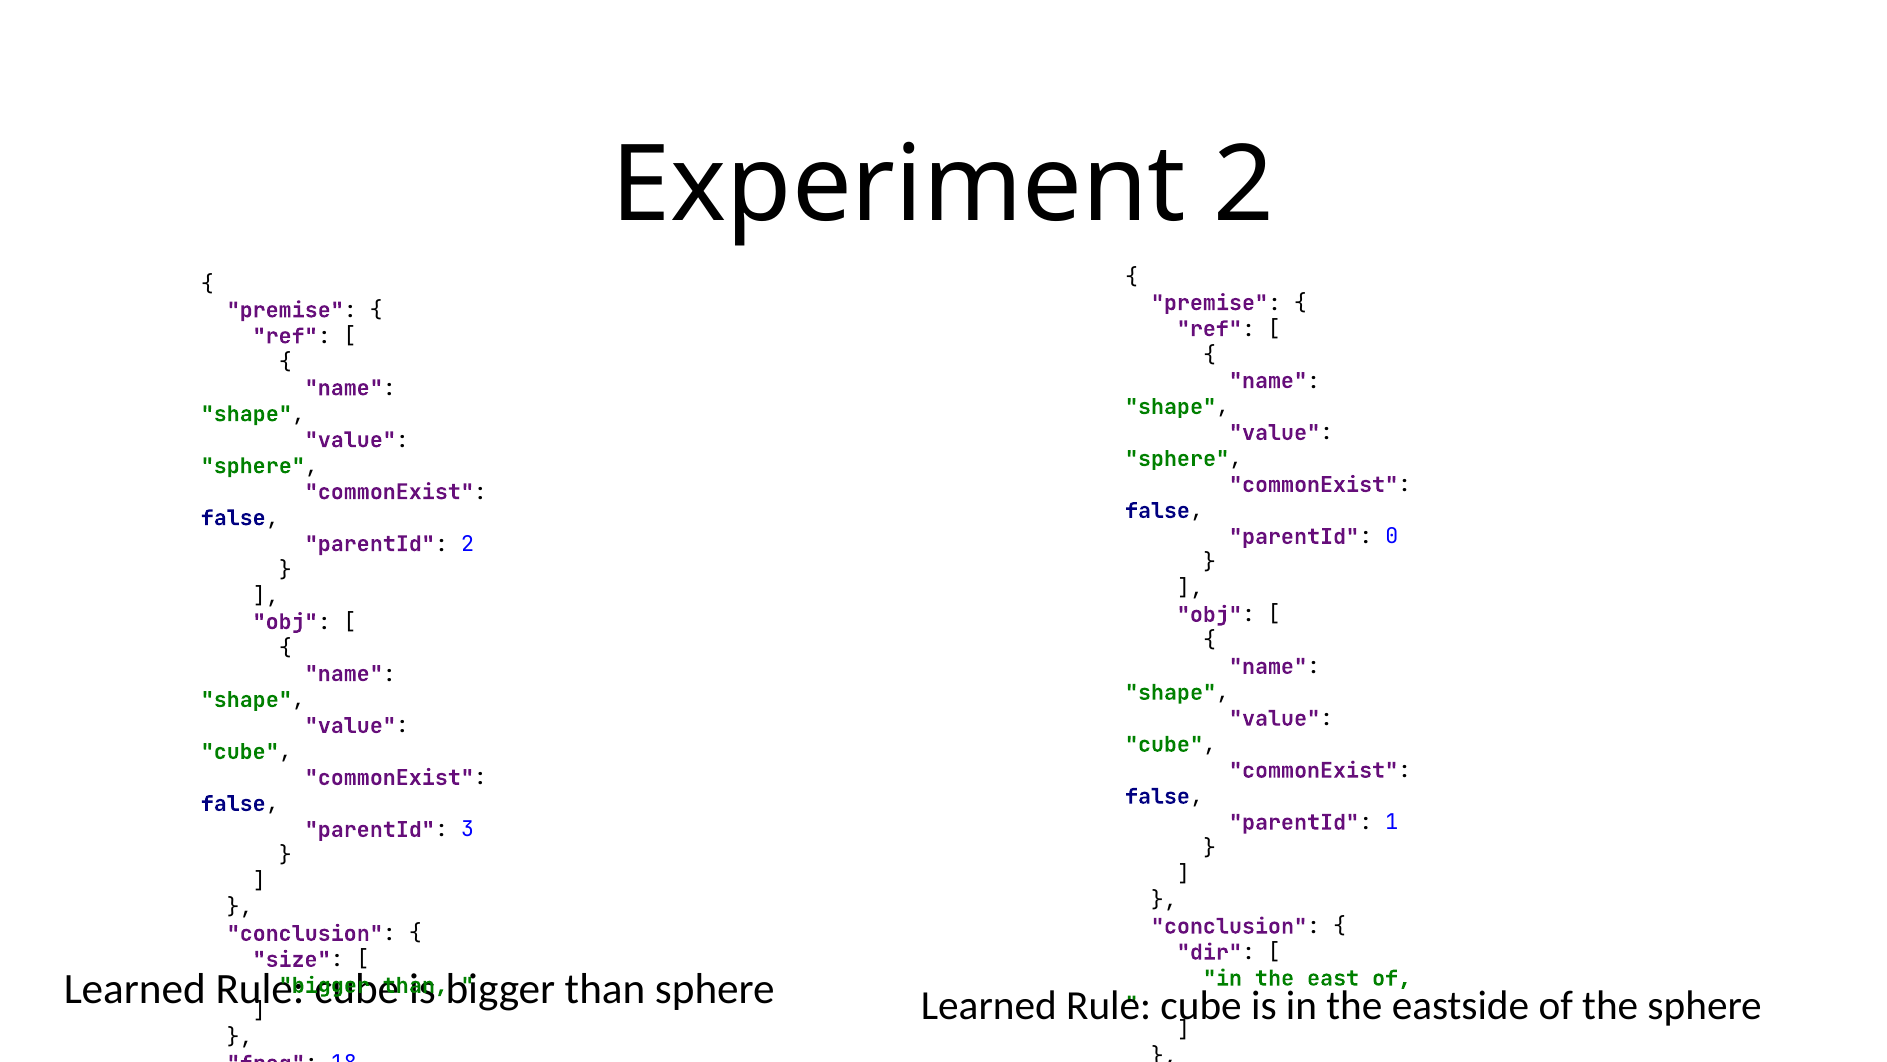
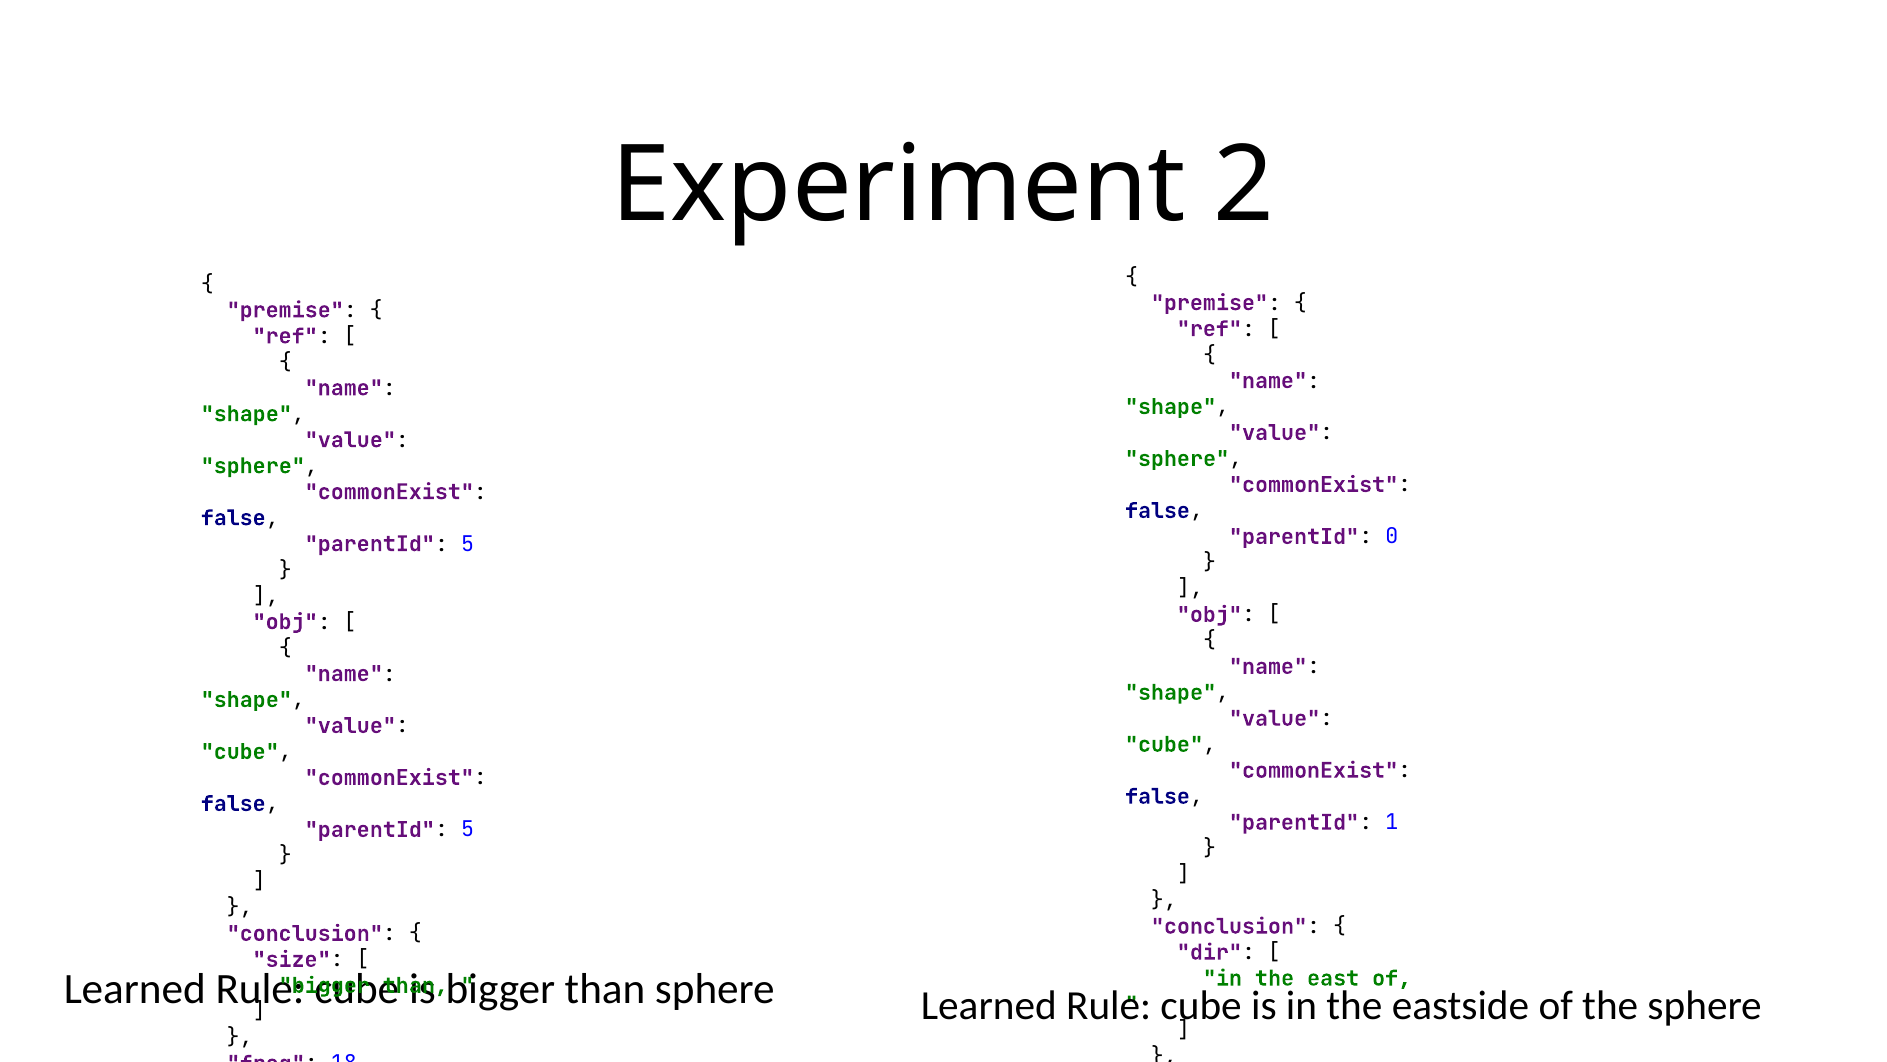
2: 2 -> 5 (467, 544)
3: 3 -> 5 (467, 829)
